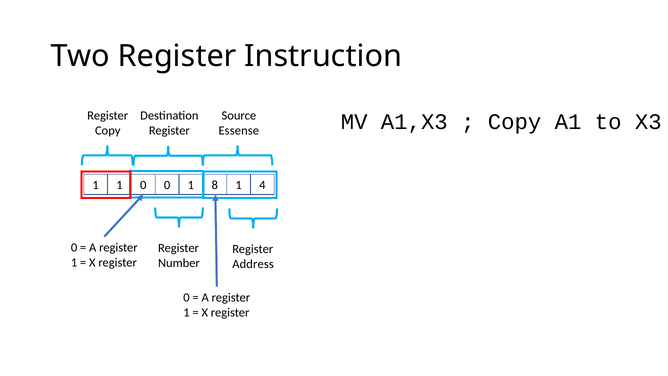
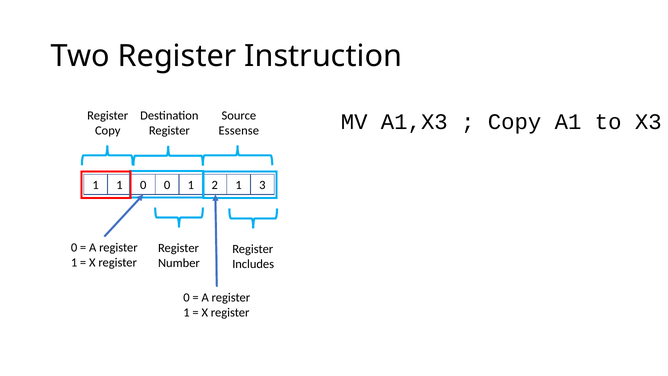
8: 8 -> 2 (215, 185)
4: 4 -> 3 (262, 185)
Address: Address -> Includes (253, 264)
